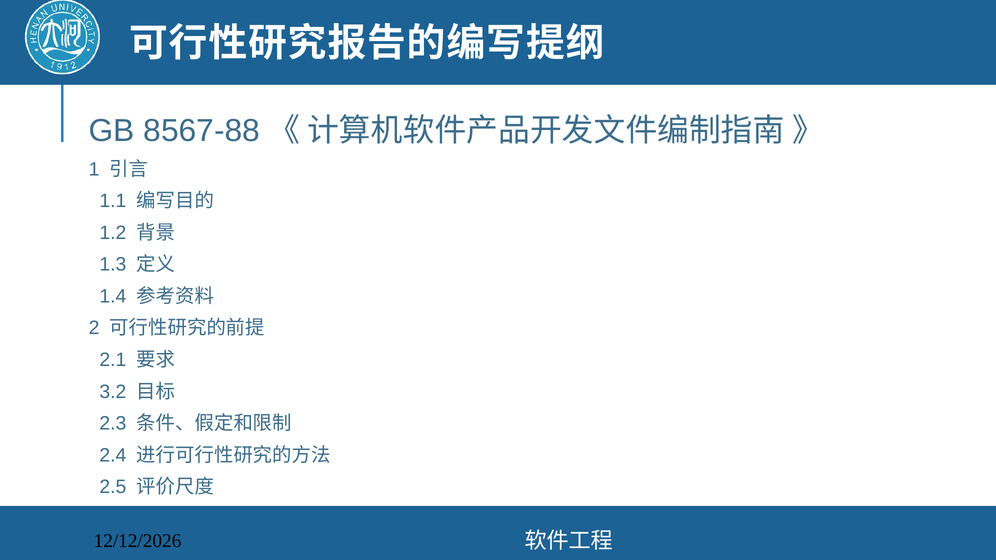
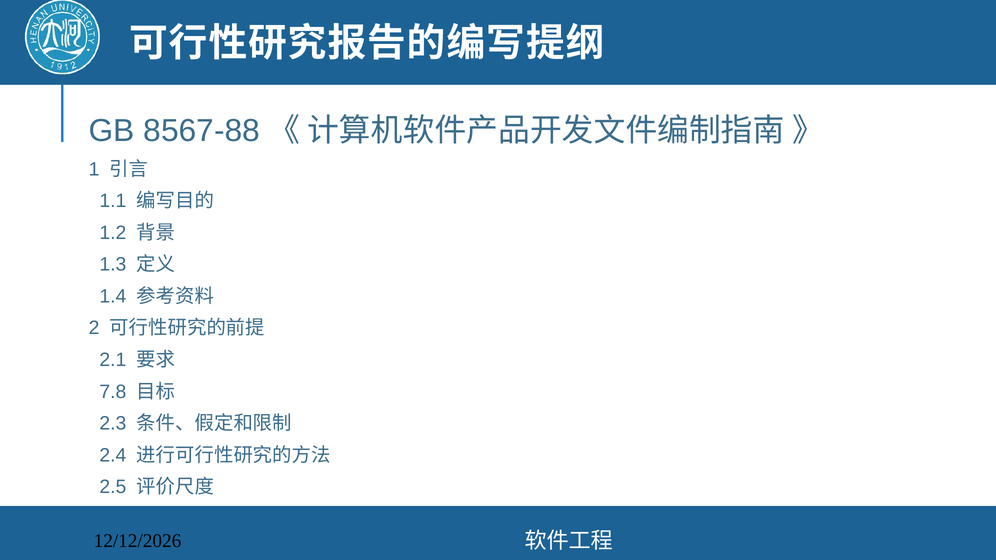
3.2: 3.2 -> 7.8 (113, 392)
